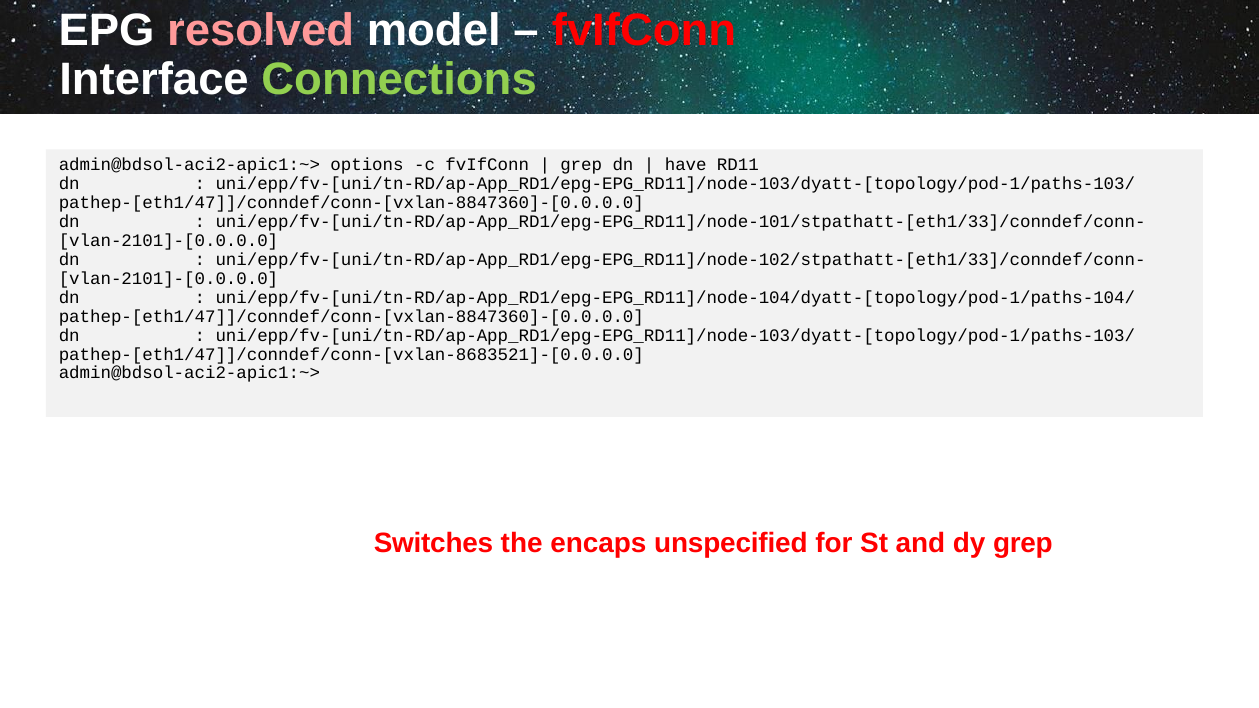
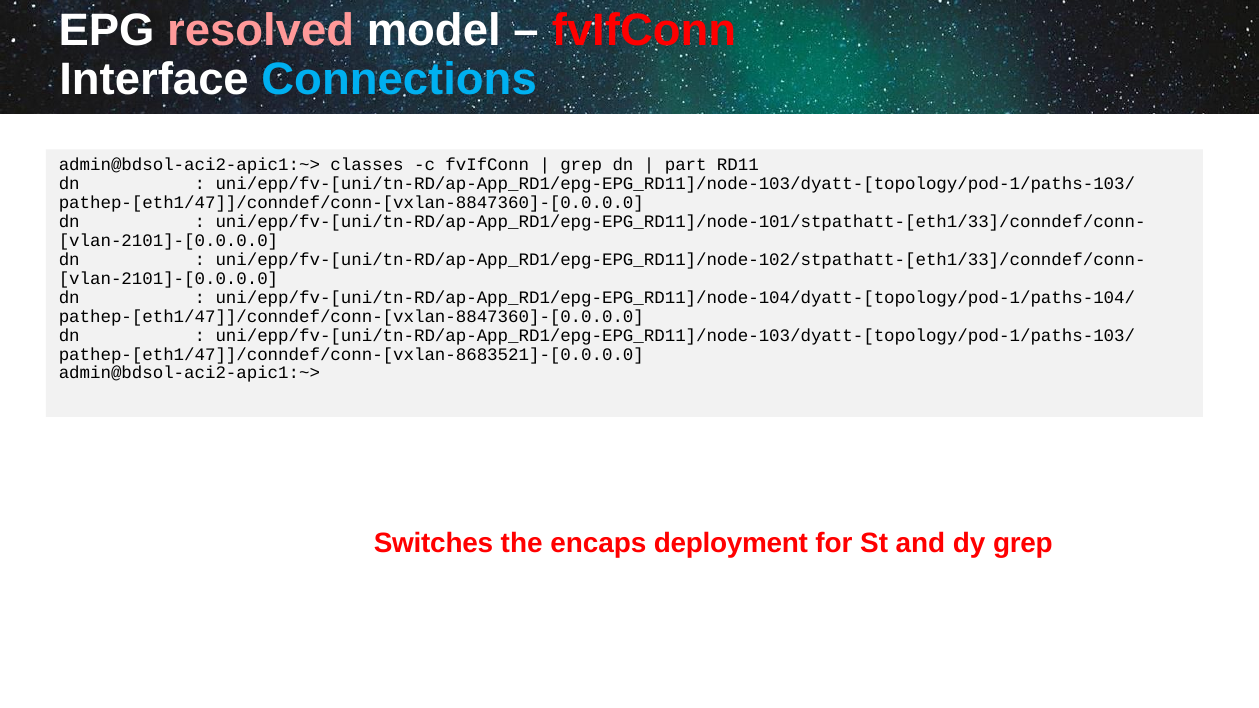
Connections colour: light green -> light blue (399, 80)
options: options -> classes (367, 165)
have: have -> part (686, 165)
unspecified: unspecified -> deployment (731, 543)
